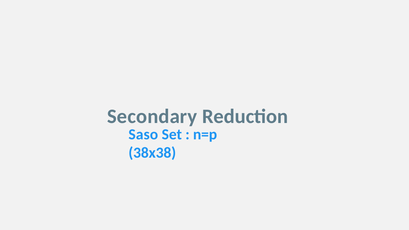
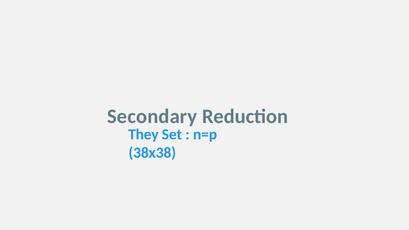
Saso: Saso -> They (143, 134)
